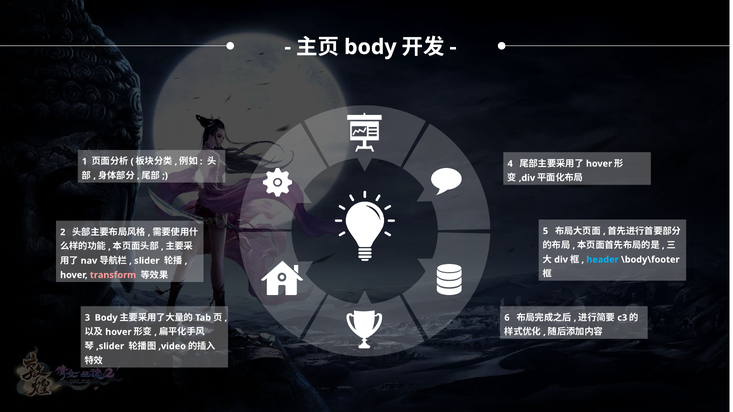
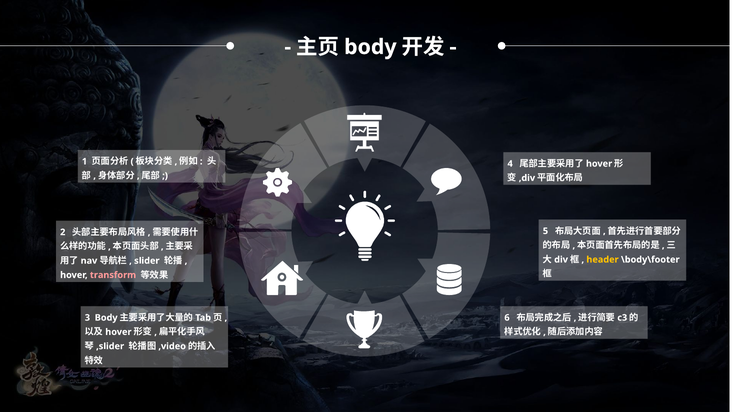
header colour: light blue -> yellow (603, 260)
